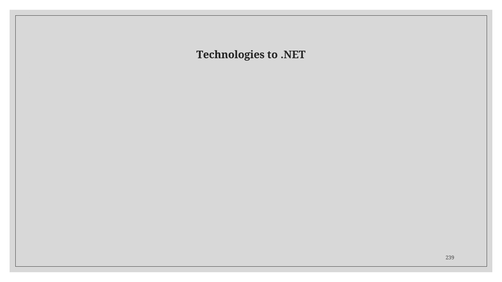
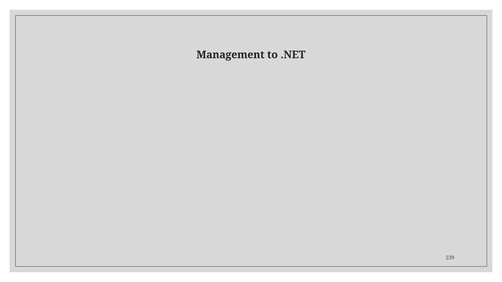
Technologies: Technologies -> Management (230, 55)
